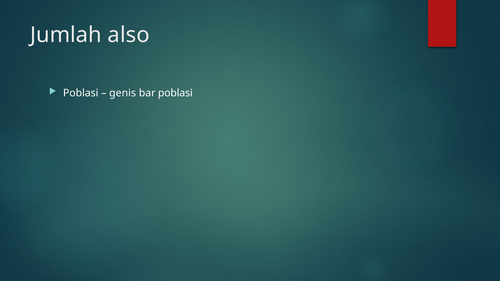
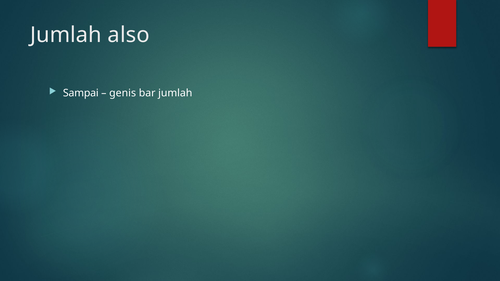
Poblasi: Poblasi -> Sampai (81, 93)
bar poblasi: poblasi -> jumlah (175, 93)
